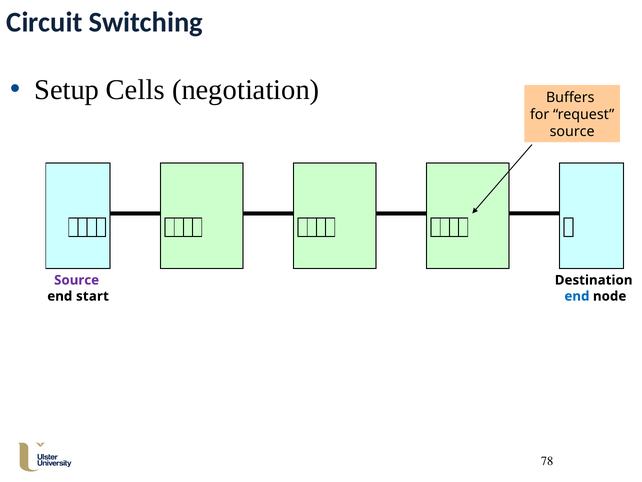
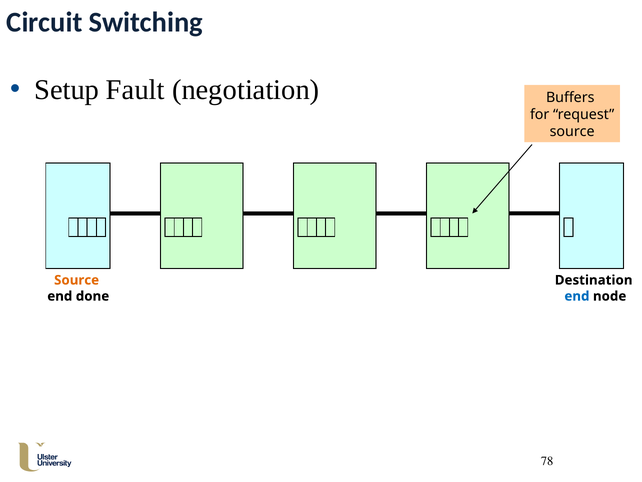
Cells: Cells -> Fault (135, 90)
Source colour: purple -> orange (77, 280)
start: start -> done (93, 296)
